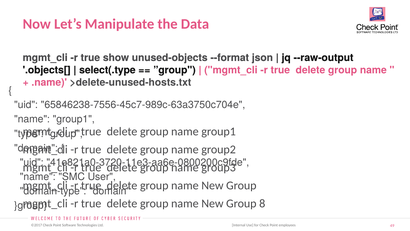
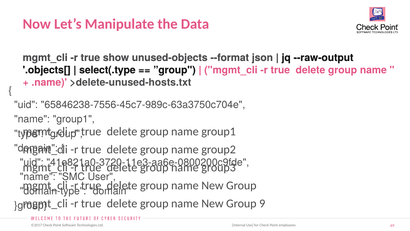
8: 8 -> 9 (262, 203)
